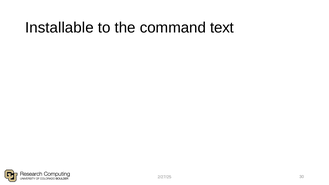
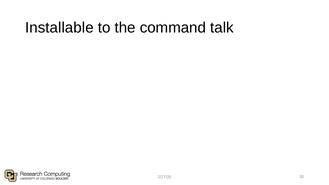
text: text -> talk (222, 28)
